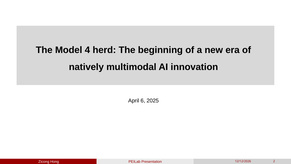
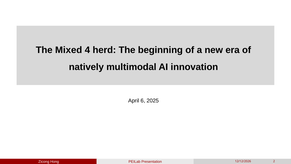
Model: Model -> Mixed (69, 50)
